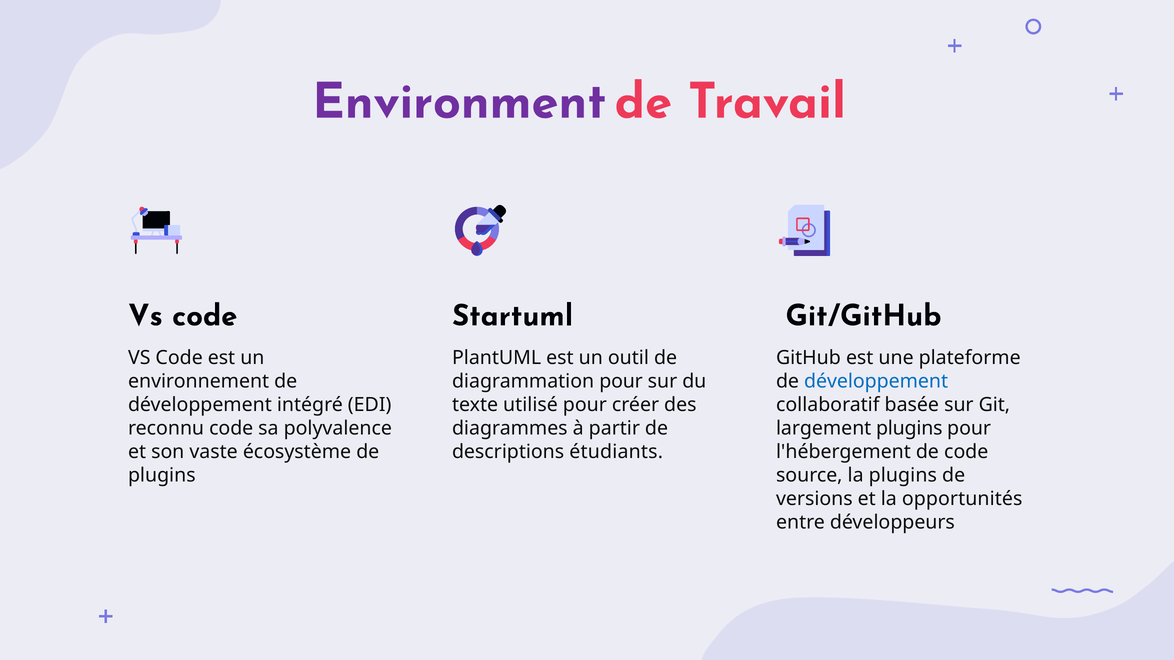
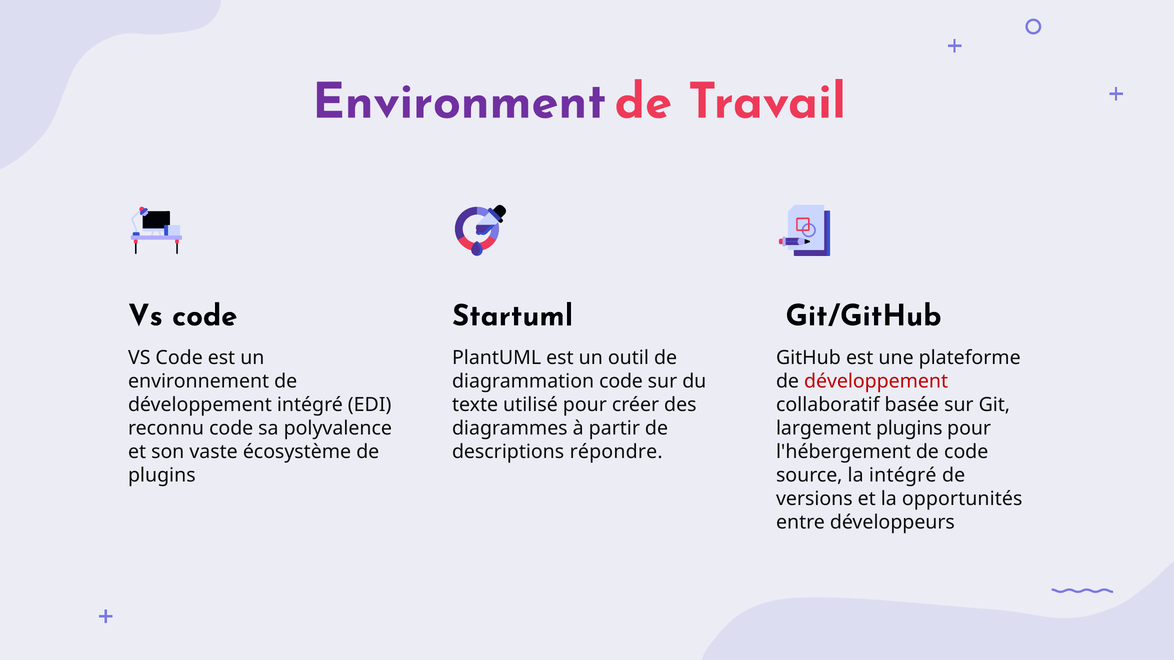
diagrammation pour: pour -> code (621, 382)
développement colour: blue -> red (876, 382)
étudiants: étudiants -> répondre (616, 452)
la plugins: plugins -> intégré (903, 476)
